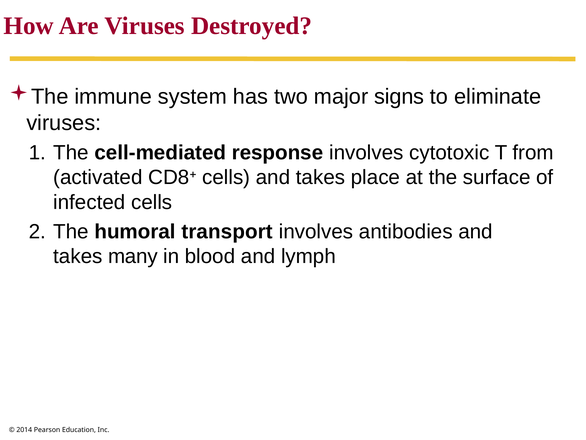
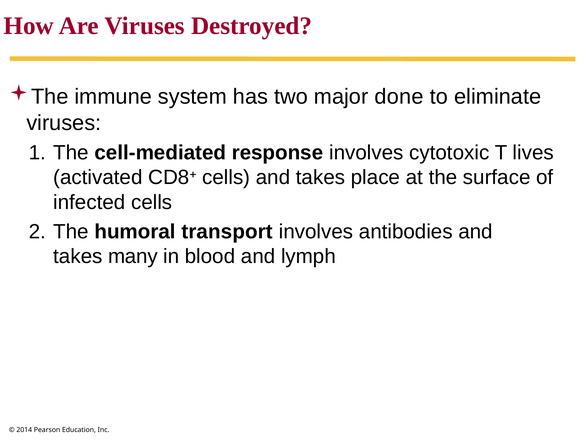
signs: signs -> done (399, 97)
from: from -> lives (533, 153)
